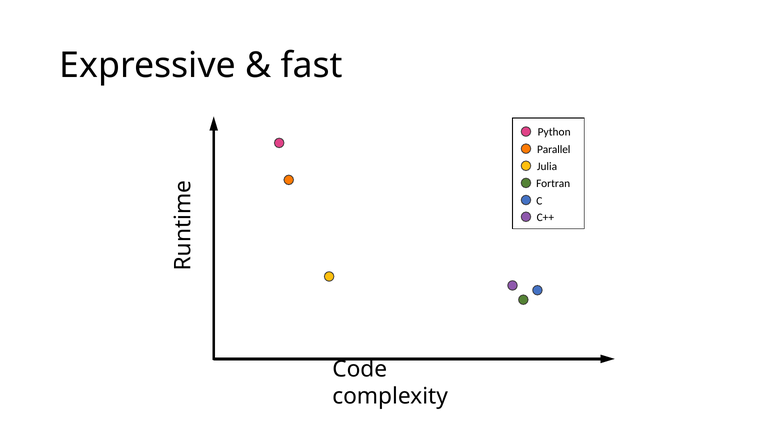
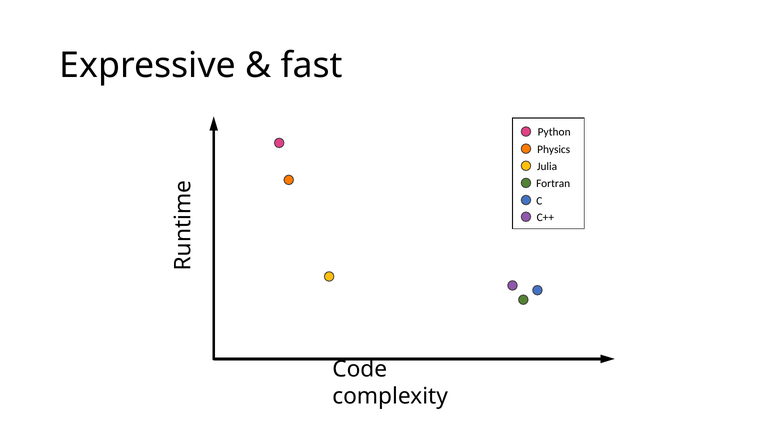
Parallel: Parallel -> Physics (554, 149)
